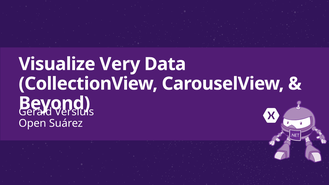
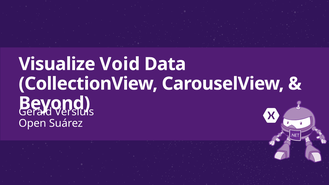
Very: Very -> Void (120, 64)
